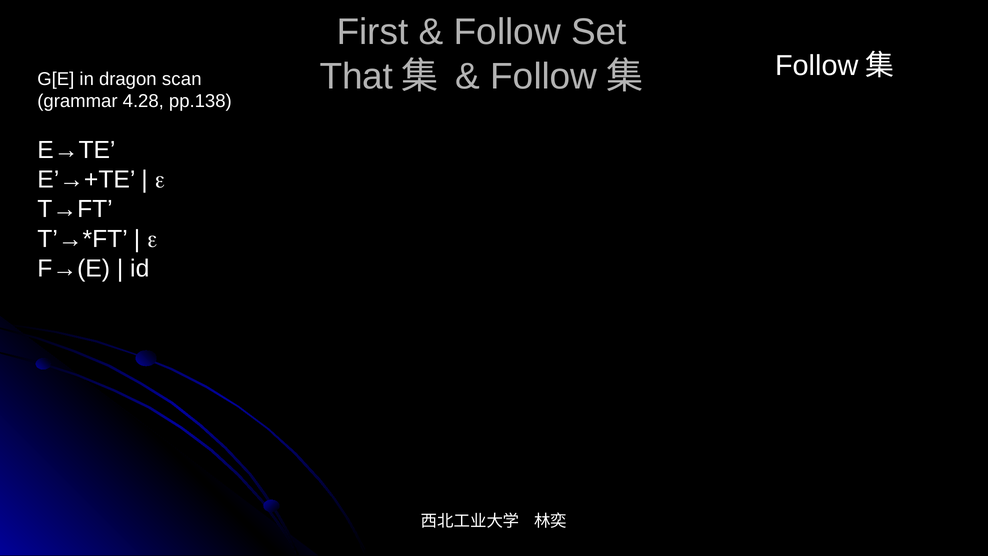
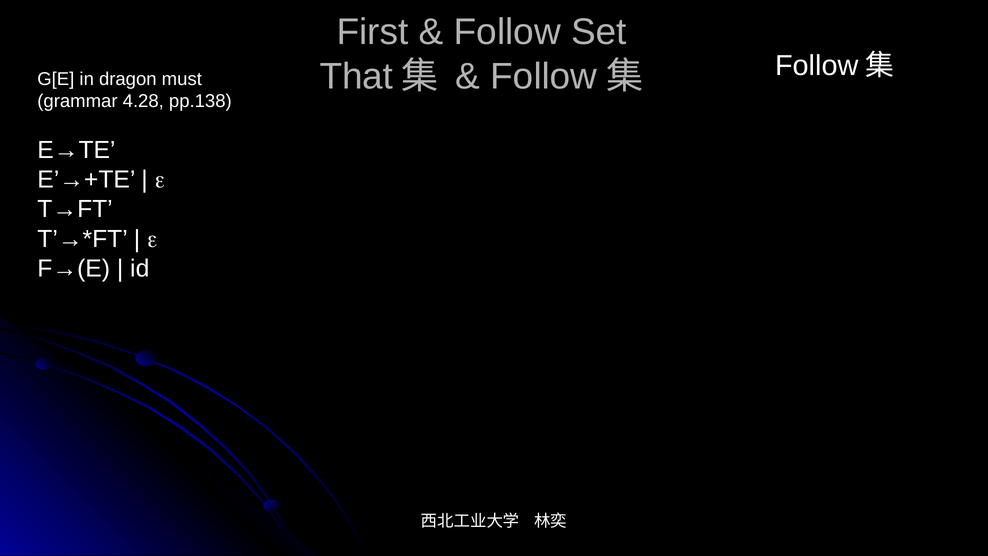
scan: scan -> must (182, 79)
